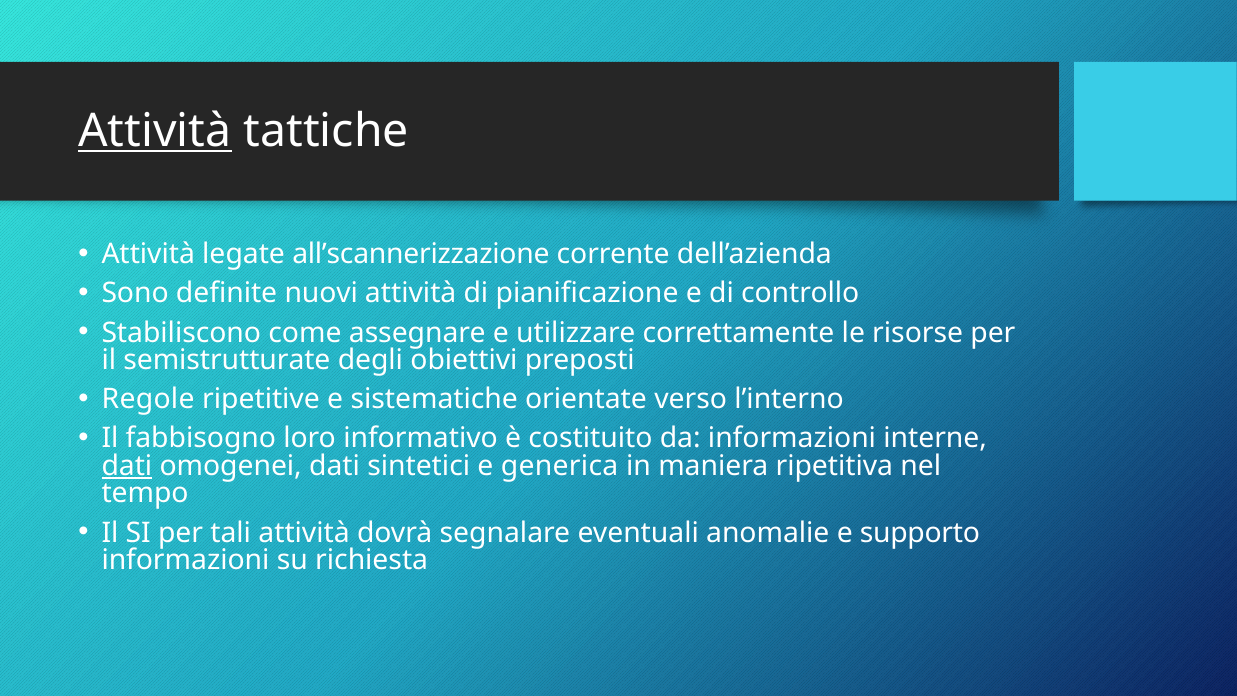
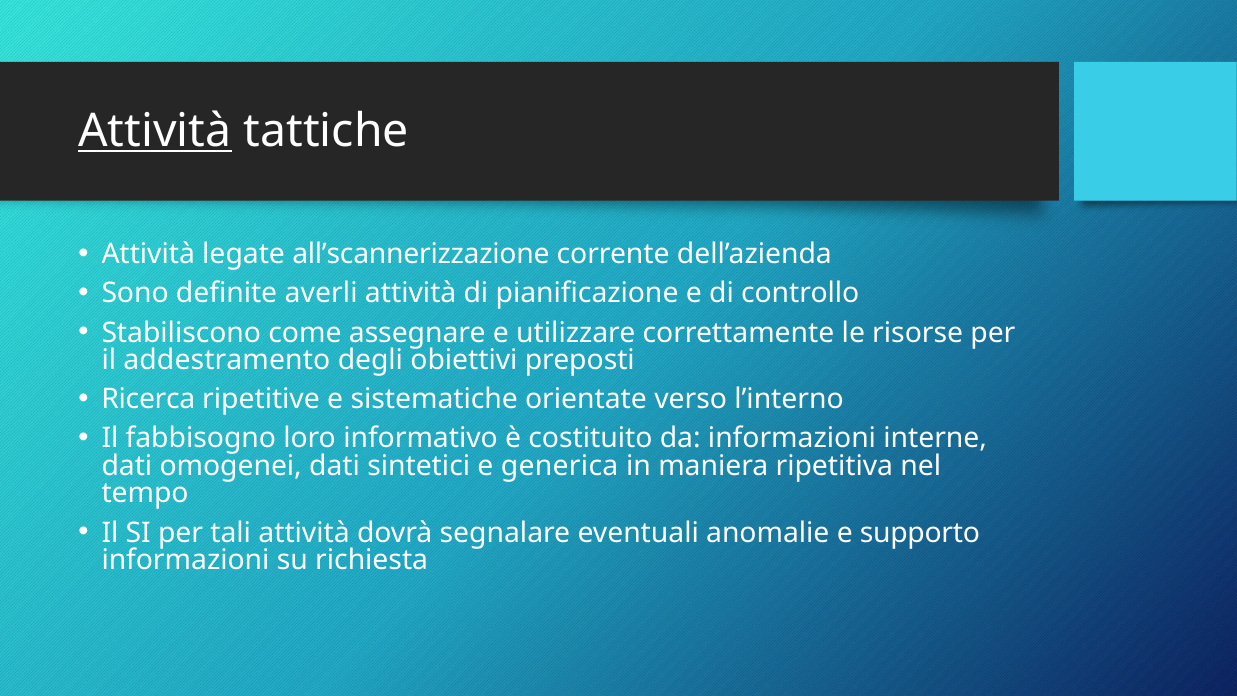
nuovi: nuovi -> averli (321, 294)
semistrutturate: semistrutturate -> addestramento (227, 360)
Regole: Regole -> Ricerca (148, 399)
dati underline: present -> none (127, 466)
